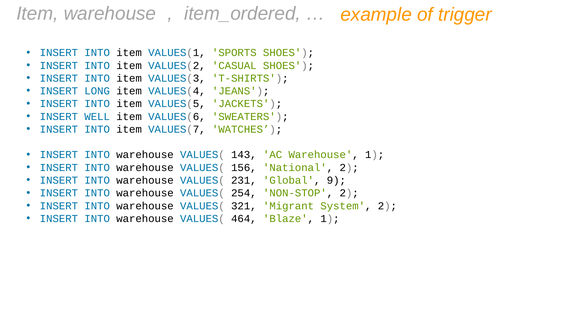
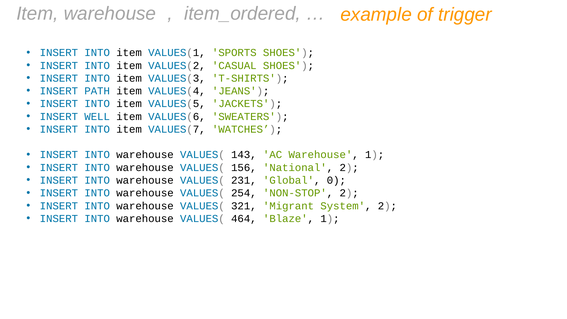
LONG: LONG -> PATH (97, 91)
9: 9 -> 0 (336, 180)
